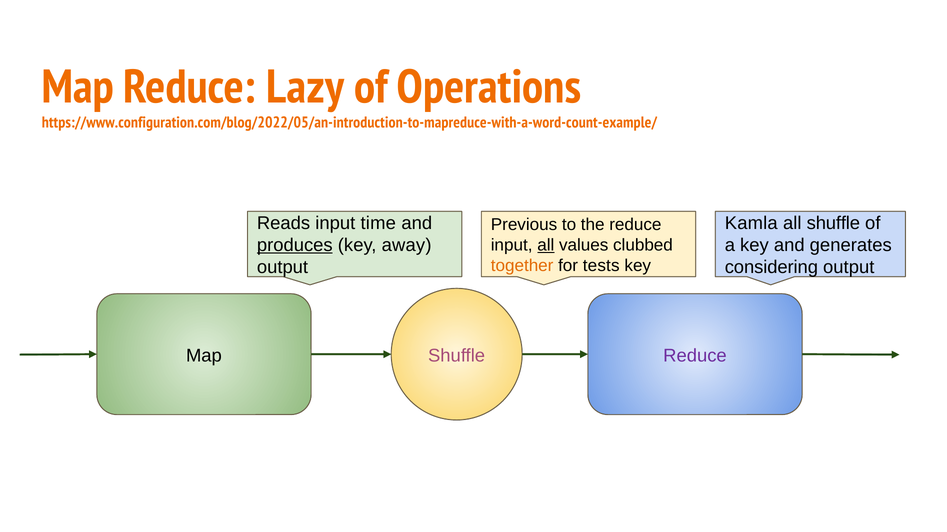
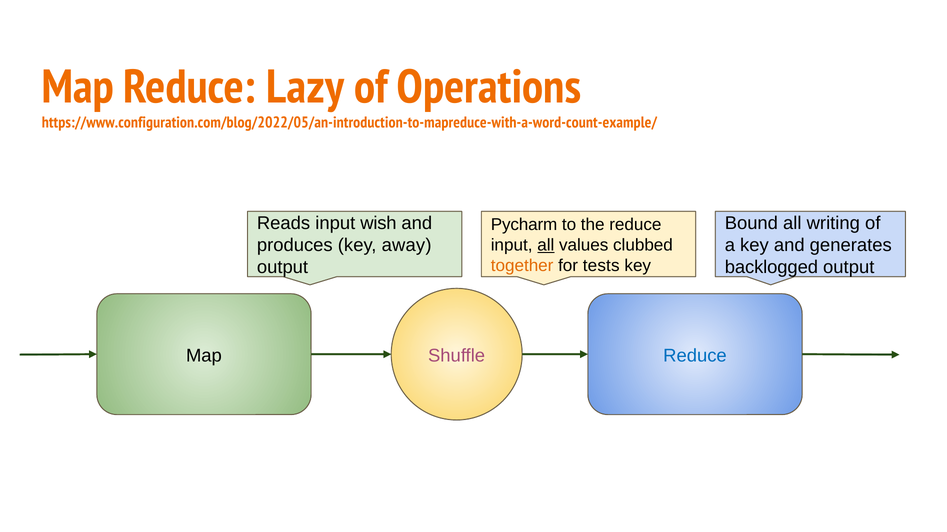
time: time -> wish (378, 223)
Kamla: Kamla -> Bound (751, 223)
all shuffle: shuffle -> writing (833, 223)
Previous: Previous -> Pycharm (524, 225)
produces underline: present -> none (295, 246)
considering: considering -> backlogged (771, 268)
Reduce colour: purple -> blue (695, 356)
